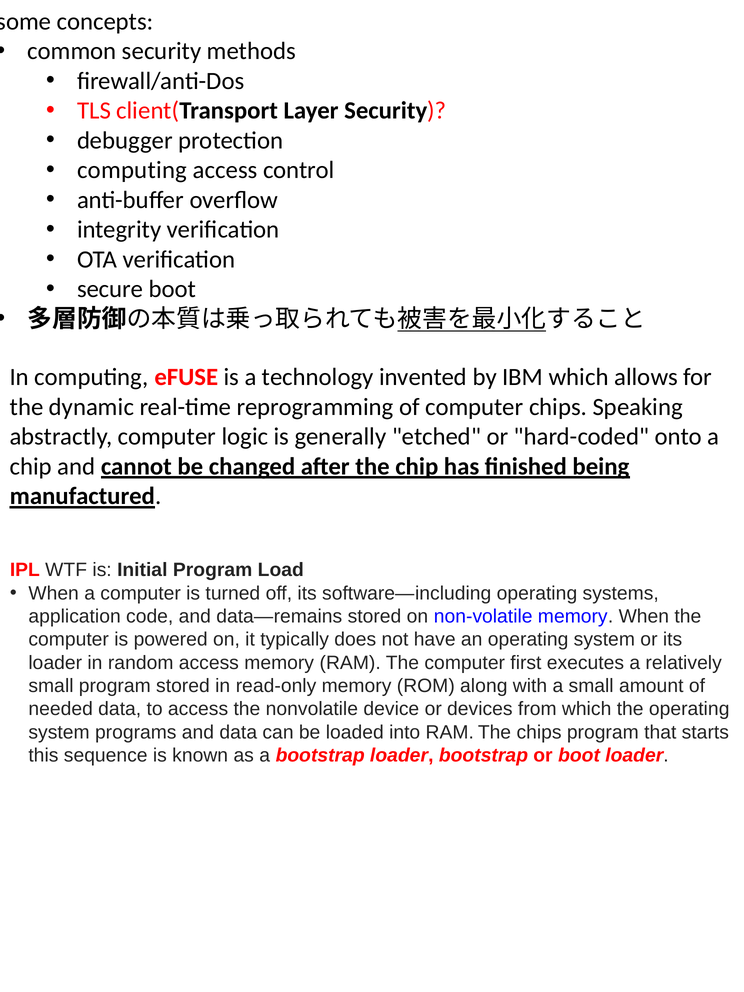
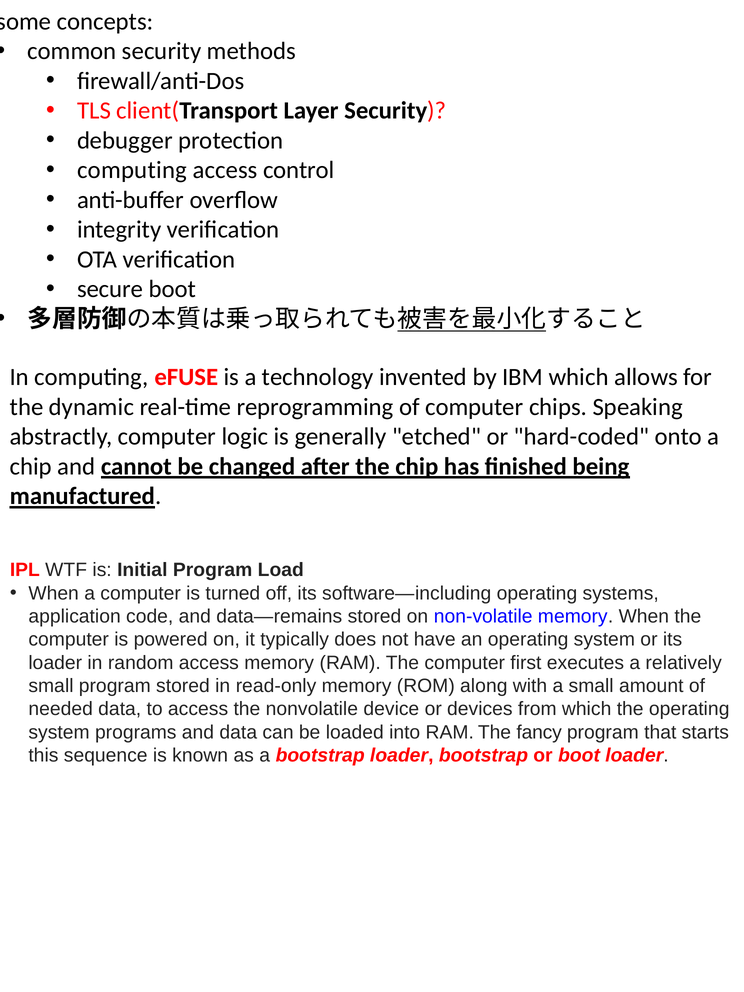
The chips: chips -> fancy (539, 732)
